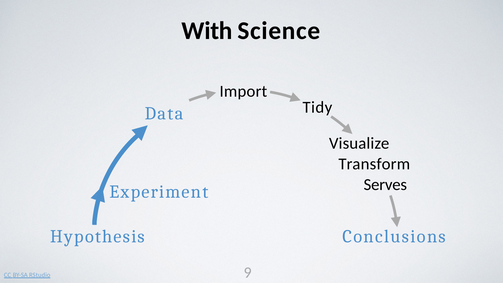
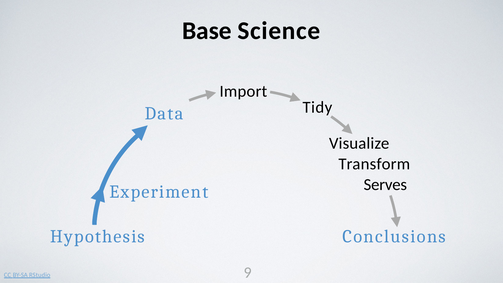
With: With -> Base (207, 31)
